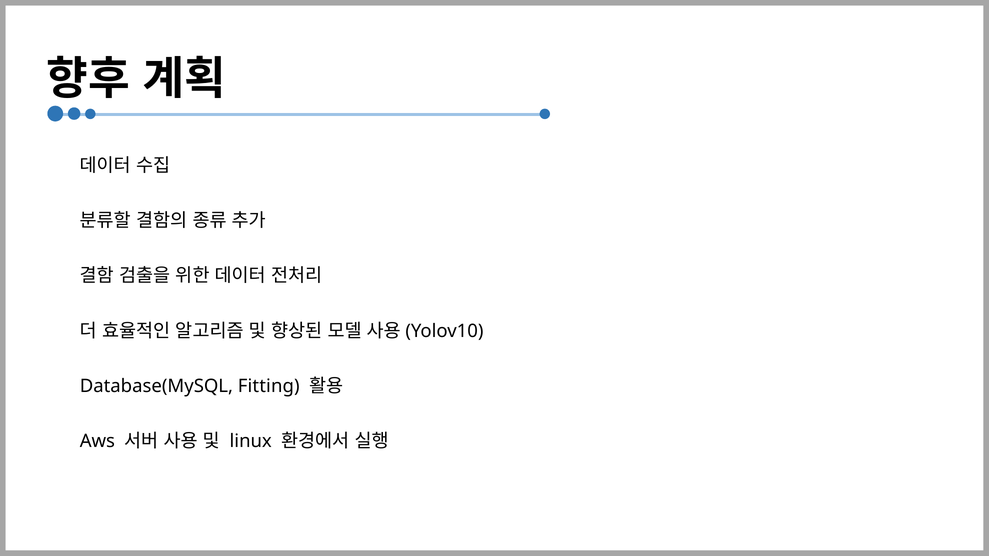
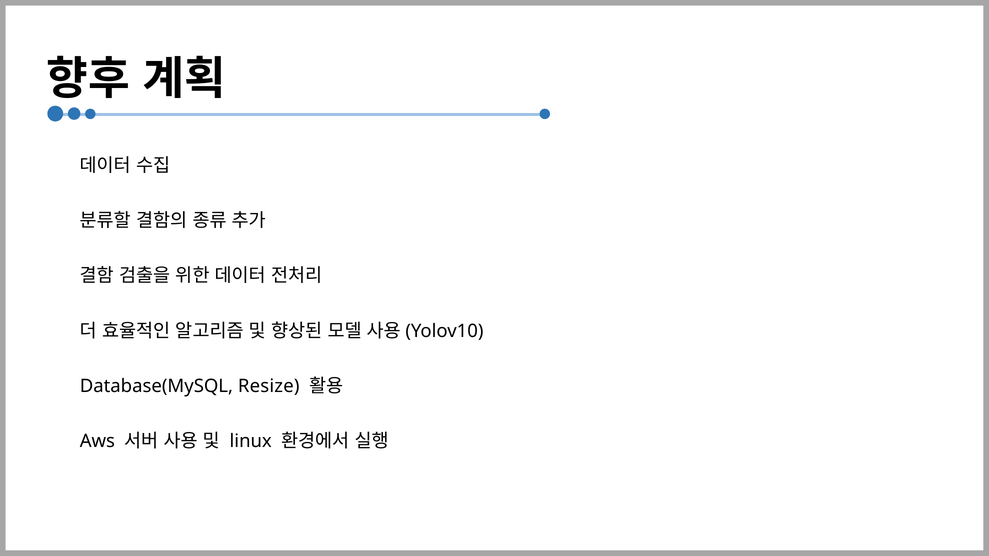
Fitting: Fitting -> Resize (269, 386)
